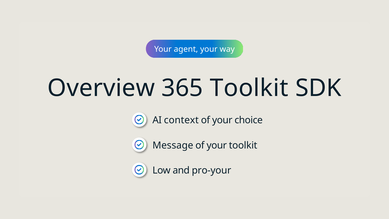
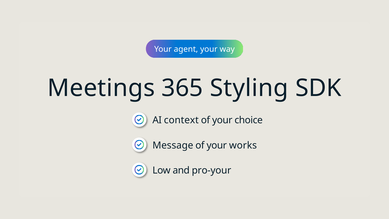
Overview: Overview -> Meetings (101, 88)
365 Toolkit: Toolkit -> Styling (249, 88)
your toolkit: toolkit -> works (243, 145)
